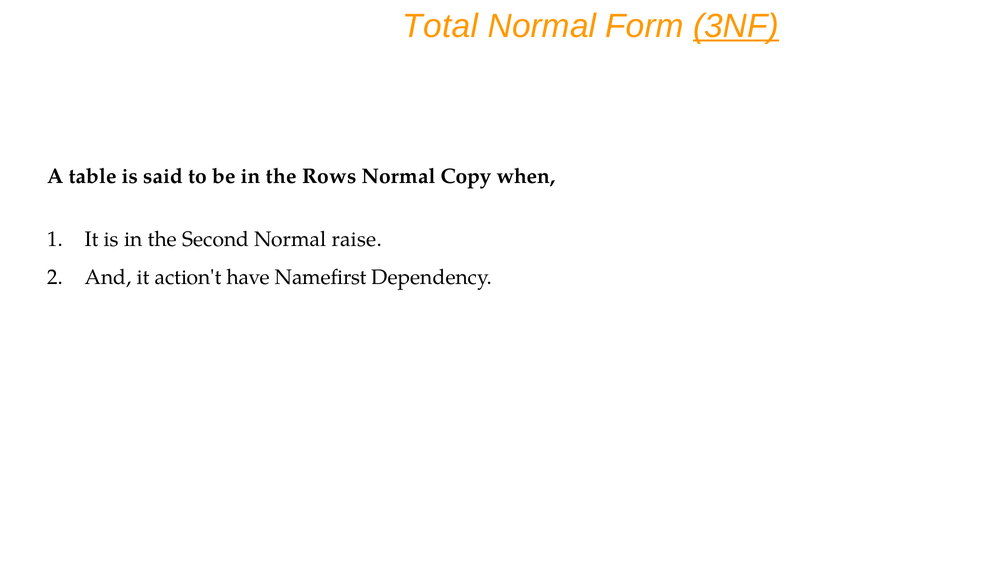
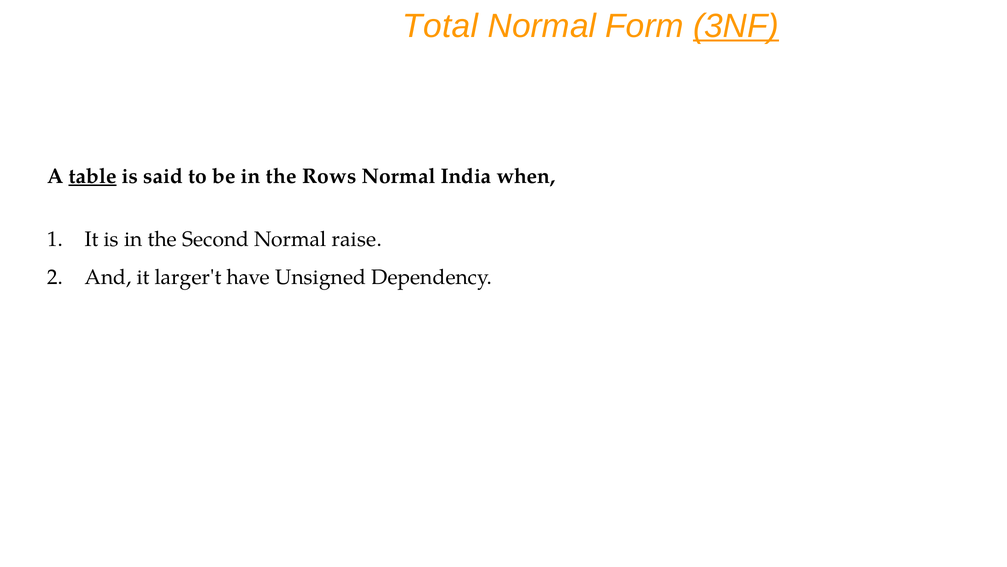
table underline: none -> present (93, 176)
Copy: Copy -> India (466, 176)
action't: action't -> larger't (188, 277)
Namefirst: Namefirst -> Unsigned (321, 277)
